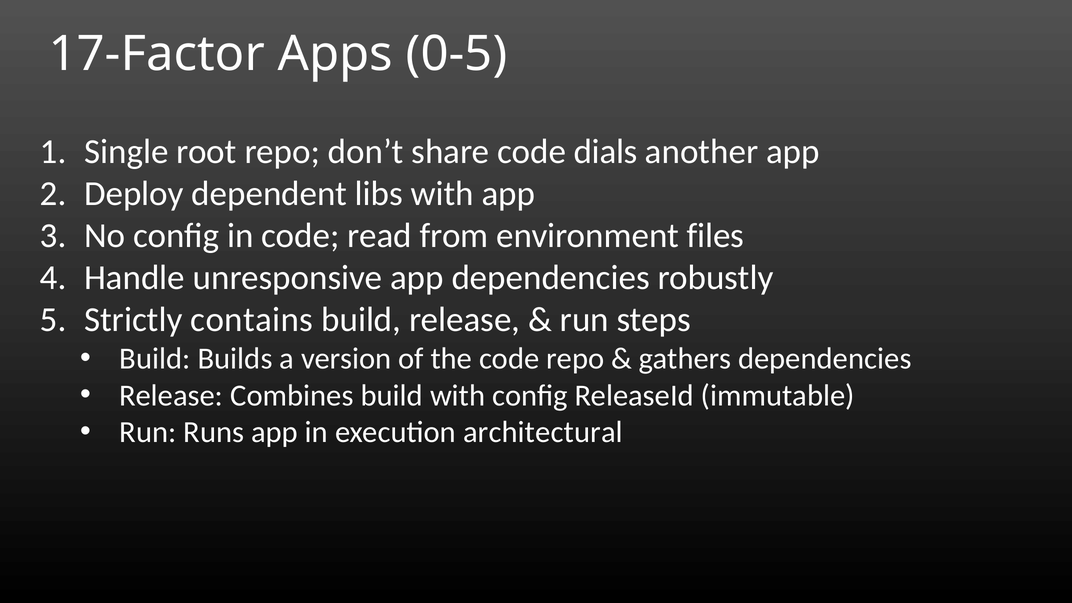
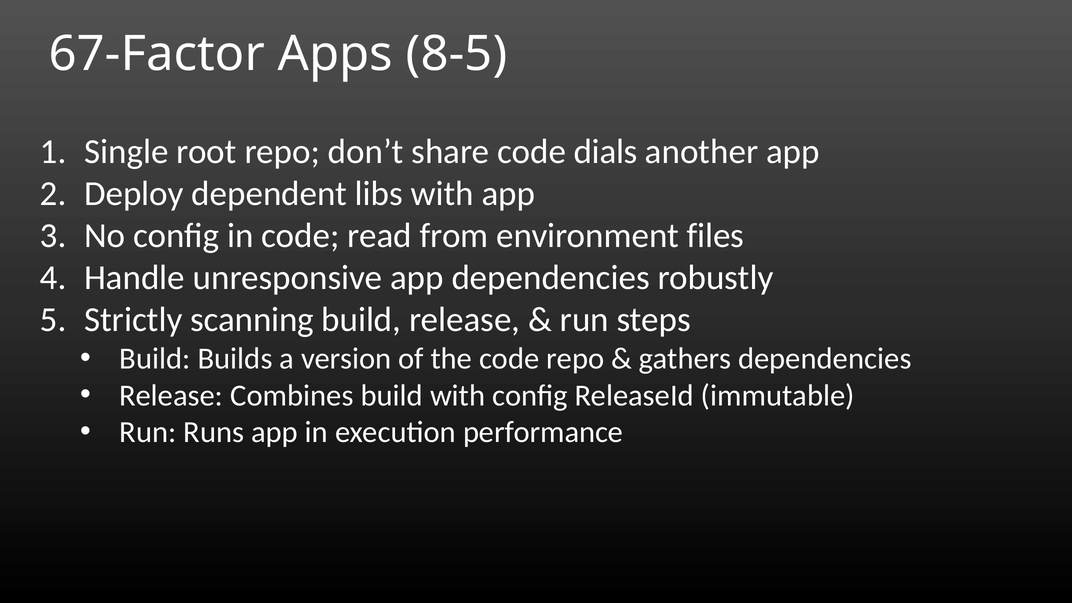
17-Factor: 17-Factor -> 67-Factor (157, 54)
0-5: 0-5 -> 8-5 (457, 54)
contains: contains -> scanning (252, 320)
architectural: architectural -> performance (543, 432)
